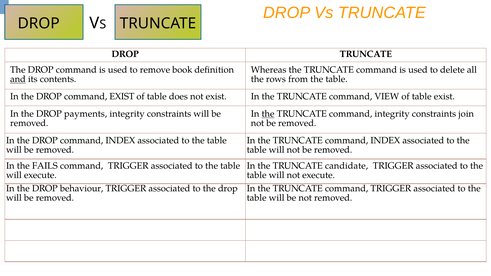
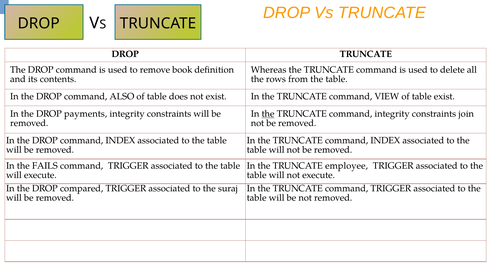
and underline: present -> none (18, 79)
command EXIST: EXIST -> ALSO (122, 97)
candidate: candidate -> employee (347, 166)
behaviour: behaviour -> compared (82, 189)
to the drop: drop -> suraj (228, 189)
